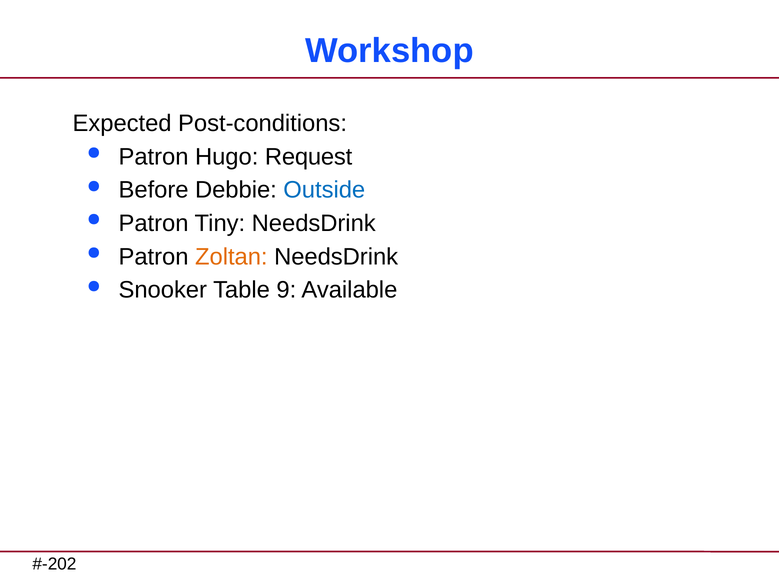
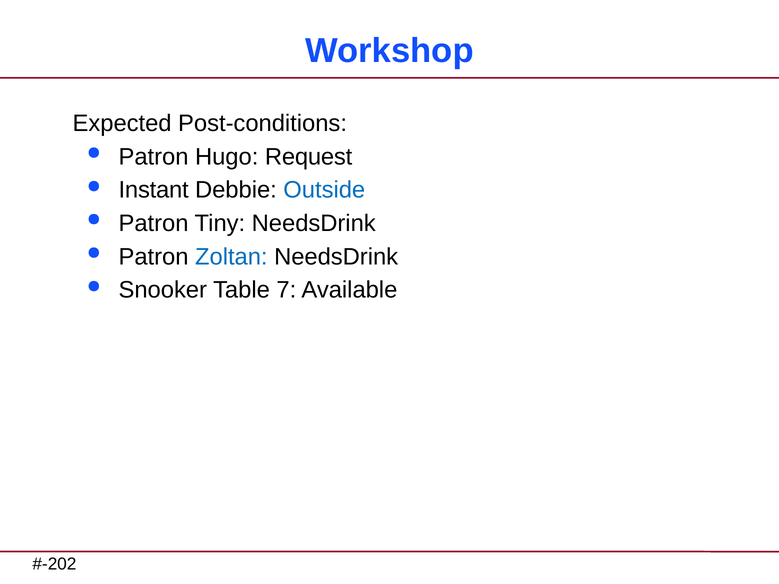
Before: Before -> Instant (154, 190)
Zoltan colour: orange -> blue (231, 257)
9: 9 -> 7 (286, 290)
